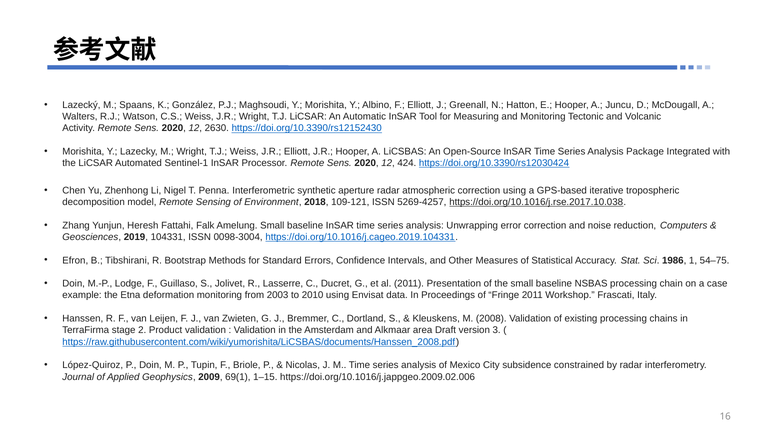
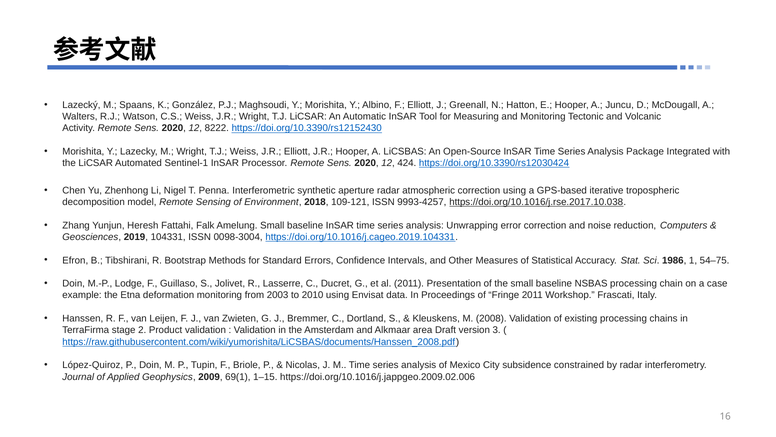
2630: 2630 -> 8222 (217, 128)
5269-4257: 5269-4257 -> 9993-4257 (422, 202)
